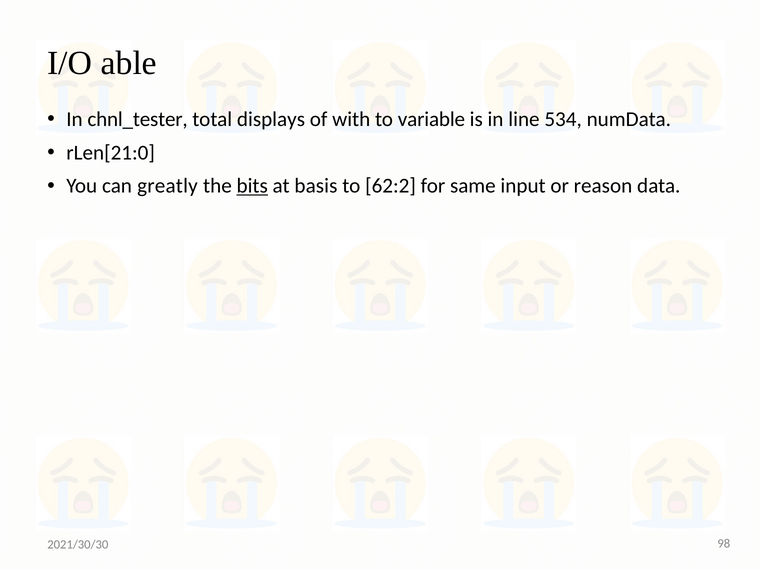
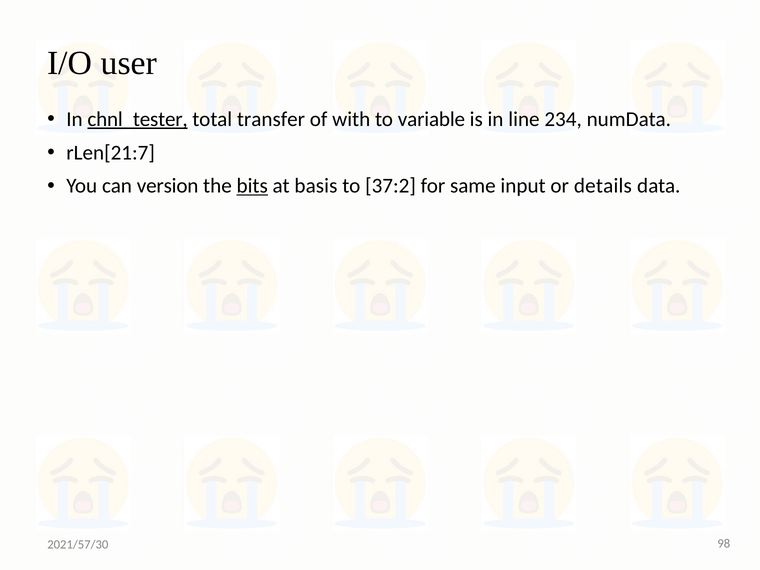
able: able -> user (129, 63)
chnl_tester underline: none -> present (138, 119)
displays: displays -> transfer (271, 119)
534: 534 -> 234 (563, 119)
rLen[21:0: rLen[21:0 -> rLen[21:7 (111, 153)
greatly: greatly -> version (168, 186)
62:2: 62:2 -> 37:2 (391, 186)
reason: reason -> details (603, 186)
2021/30/30: 2021/30/30 -> 2021/57/30 (78, 544)
